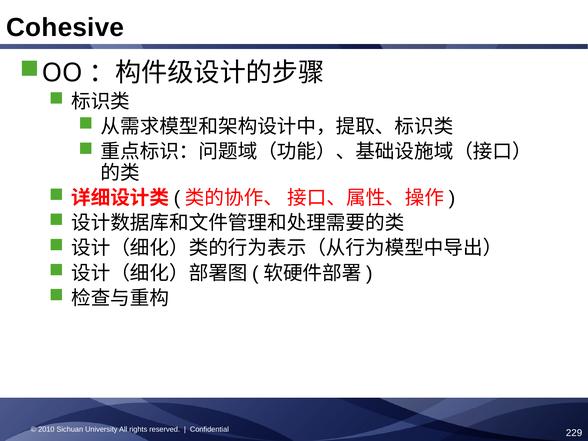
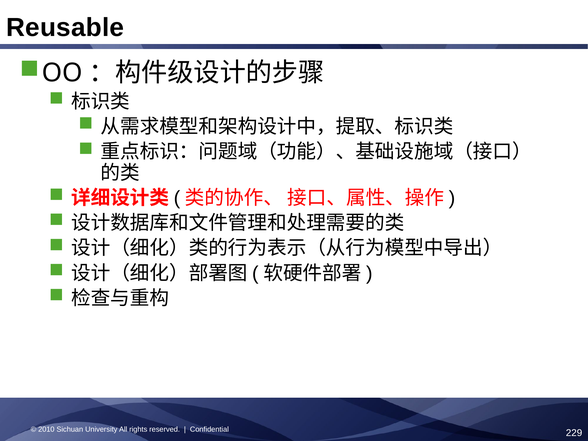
Cohesive: Cohesive -> Reusable (65, 28)
